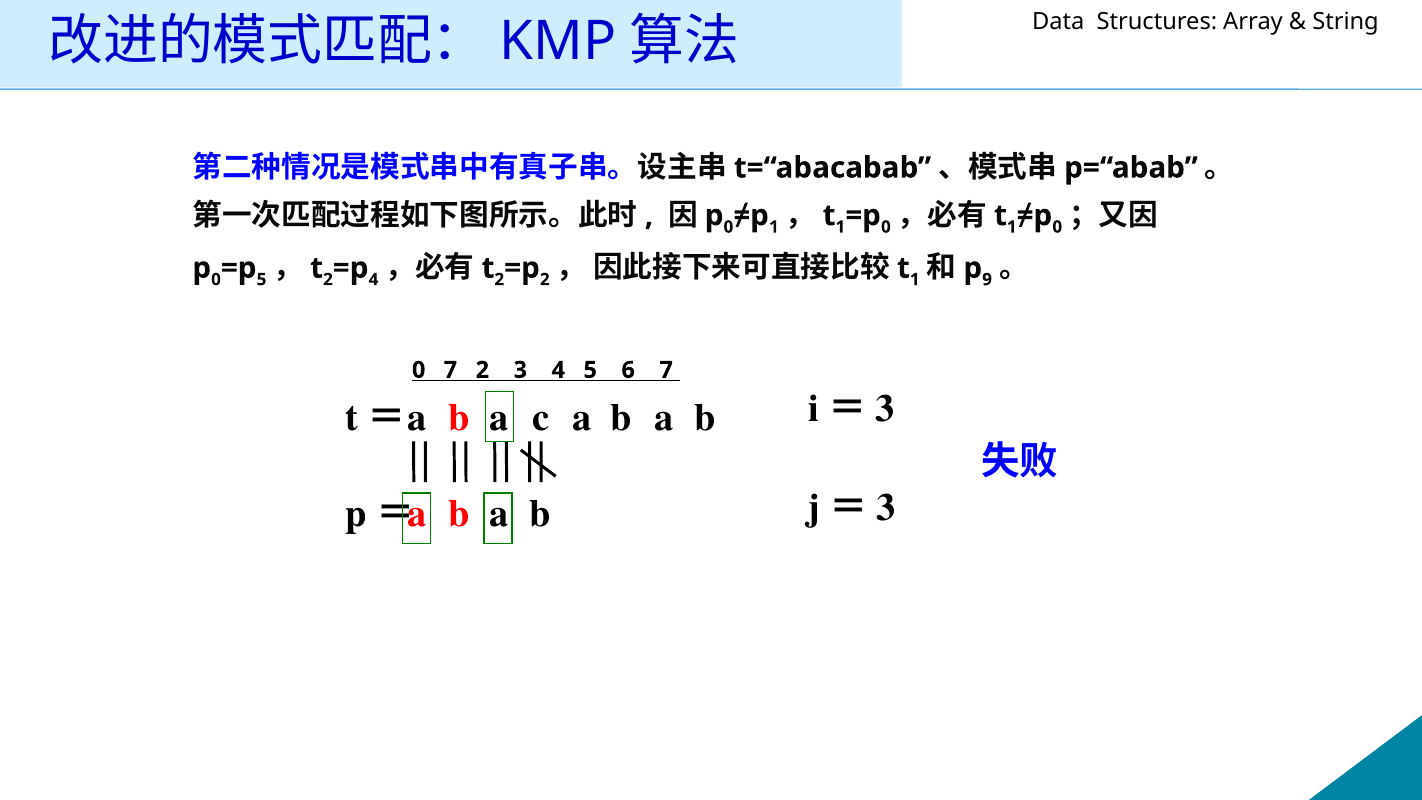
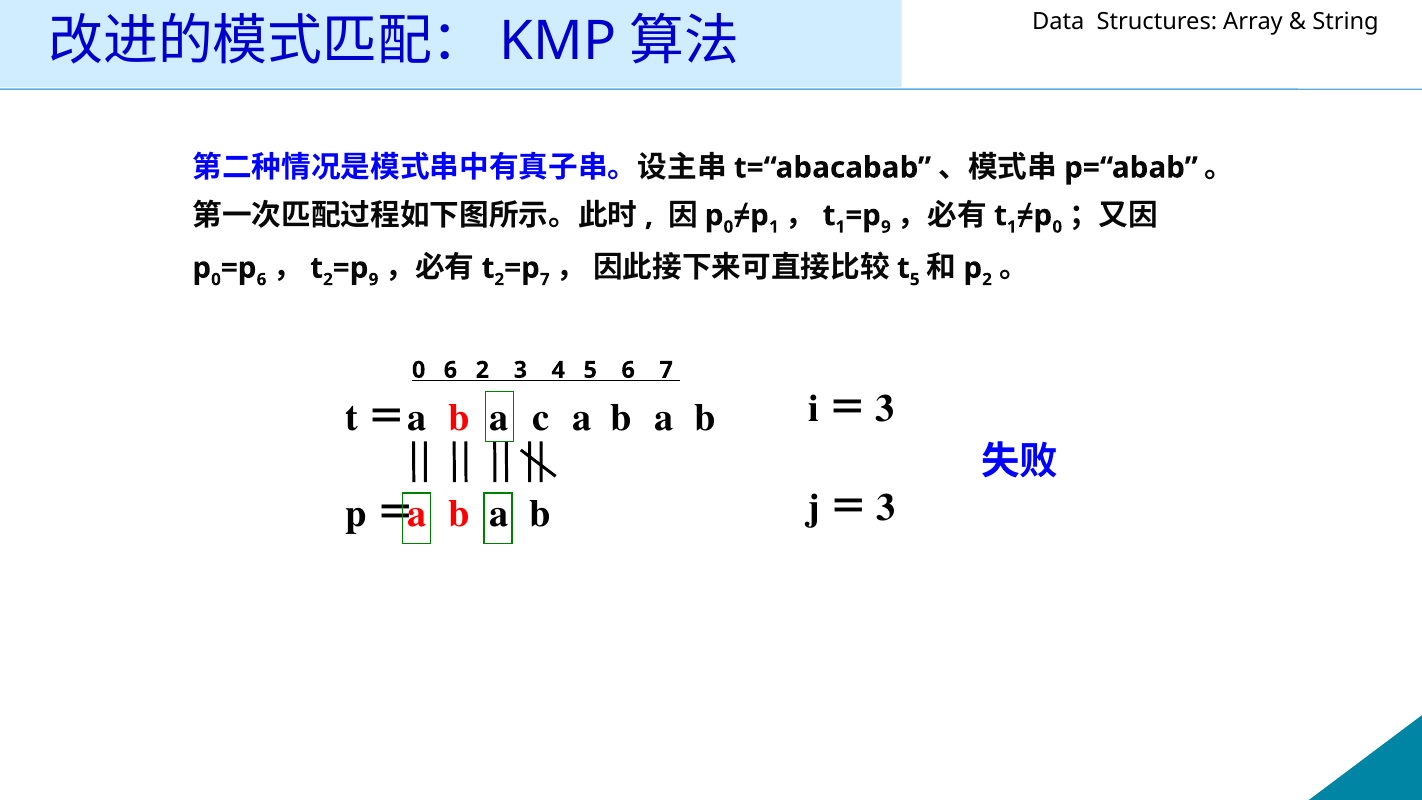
0: 0 -> 9 (886, 227)
5: 5 -> 6 (262, 279)
4: 4 -> 9 (373, 279)
2: 2 -> 7 (545, 279)
1: 1 -> 5 (915, 279)
9: 9 -> 2 (987, 279)
0 7: 7 -> 6 (450, 370)
